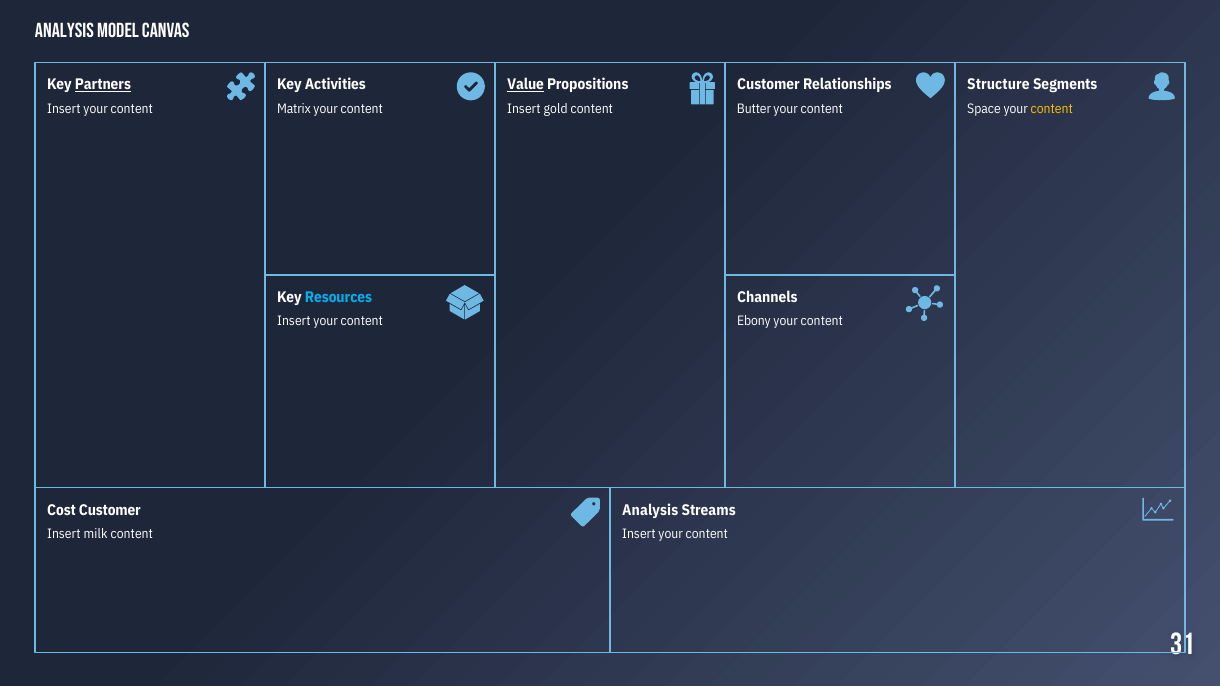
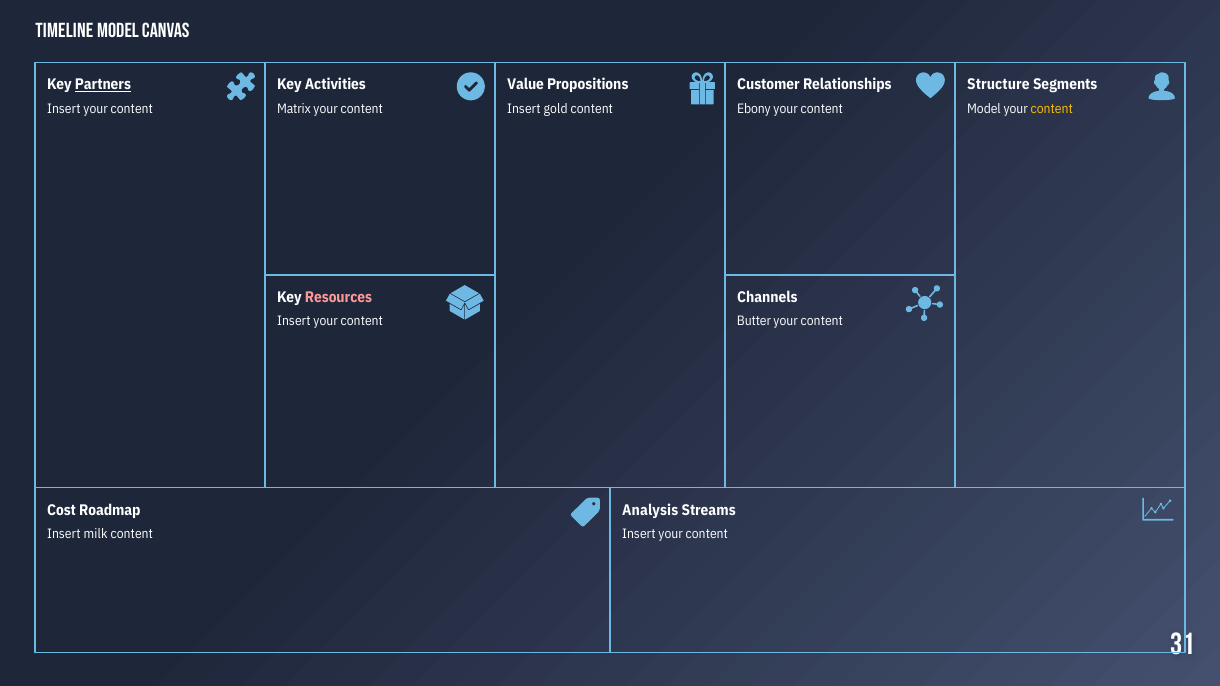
Analysis: Analysis -> Timeline (64, 31)
Value underline: present -> none (526, 85)
Butter: Butter -> Ebony (754, 109)
Space: Space -> Model (984, 109)
Resources colour: light blue -> pink (338, 298)
Ebony: Ebony -> Butter (754, 321)
Cost Customer: Customer -> Roadmap (110, 510)
